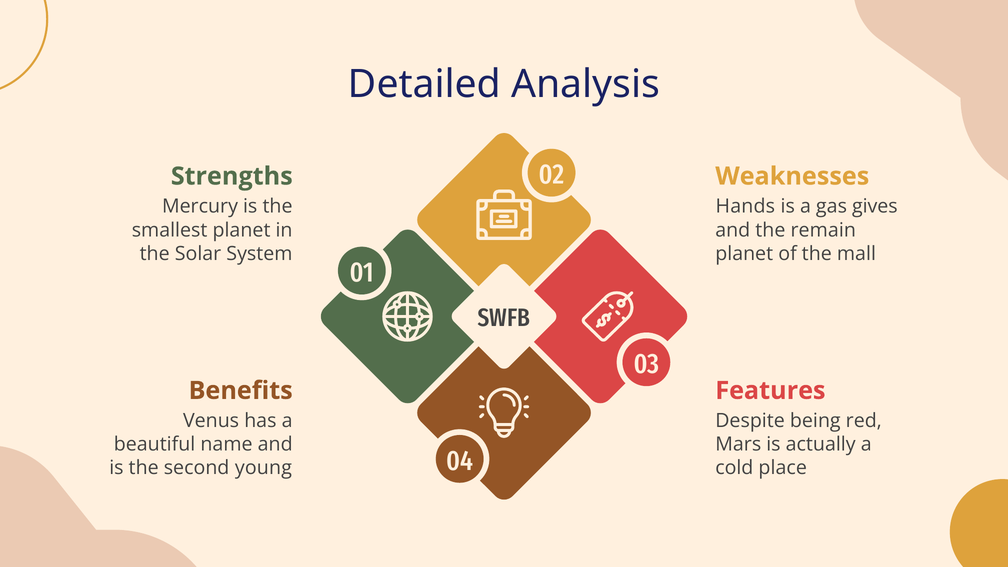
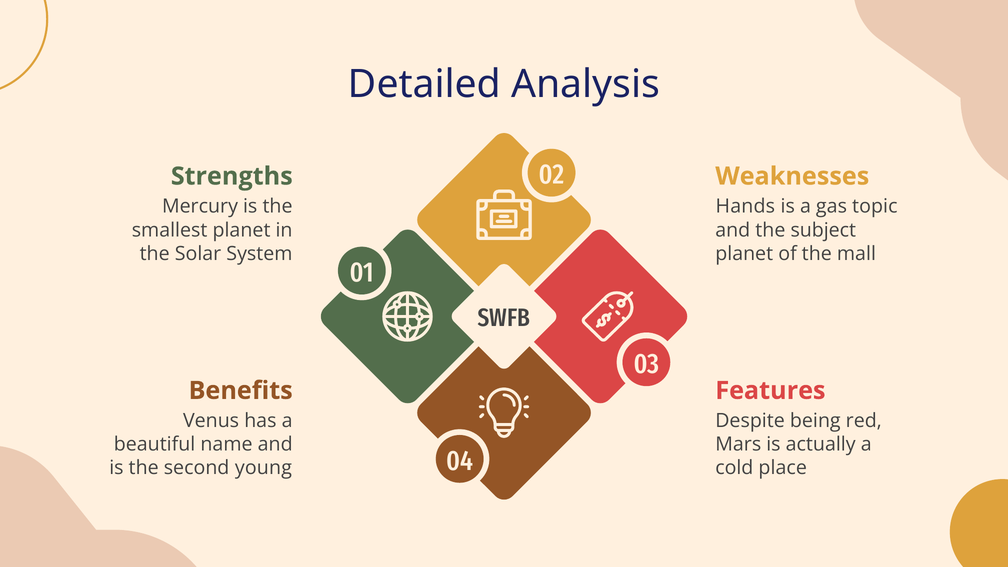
gives: gives -> topic (875, 207)
remain: remain -> subject (823, 230)
